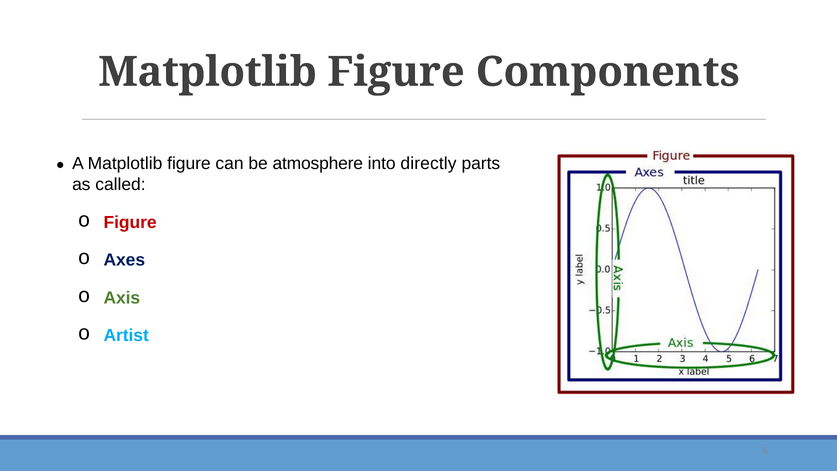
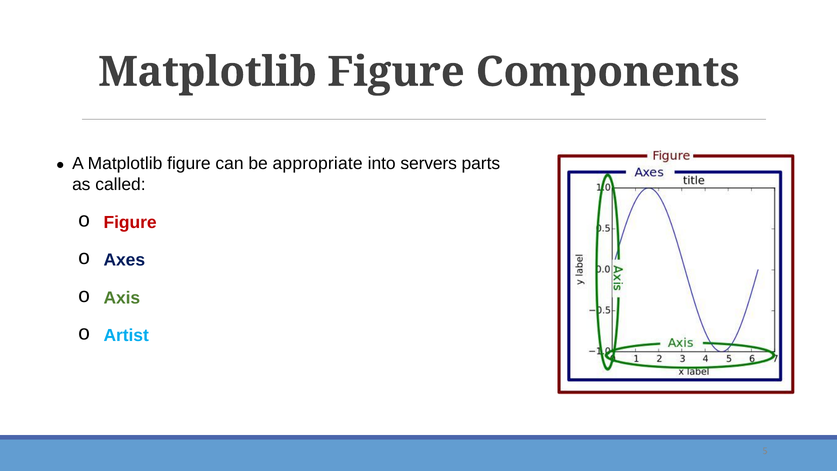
atmosphere: atmosphere -> appropriate (318, 163)
directly: directly -> servers (429, 163)
